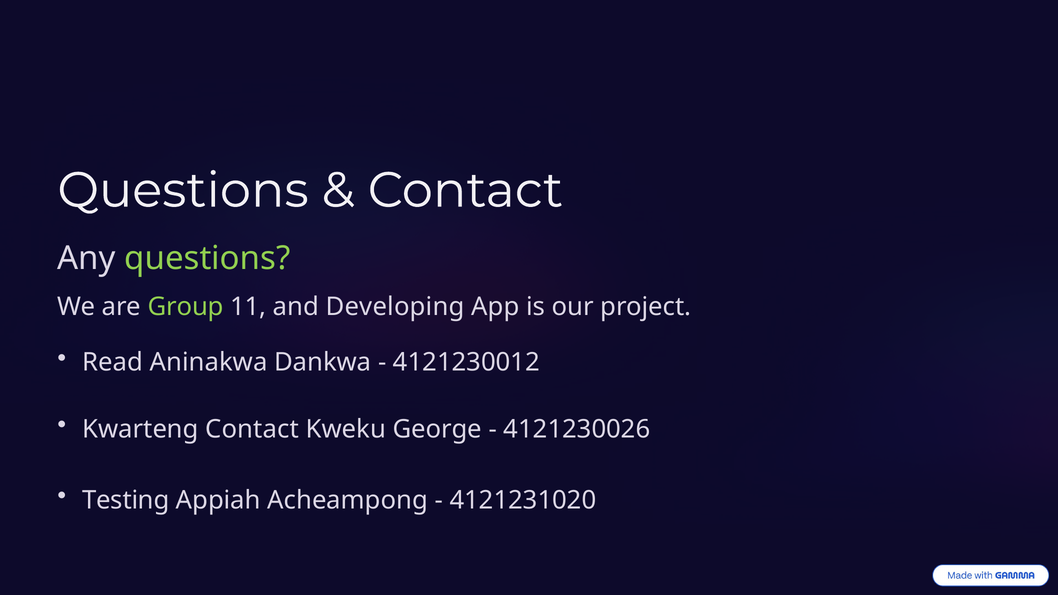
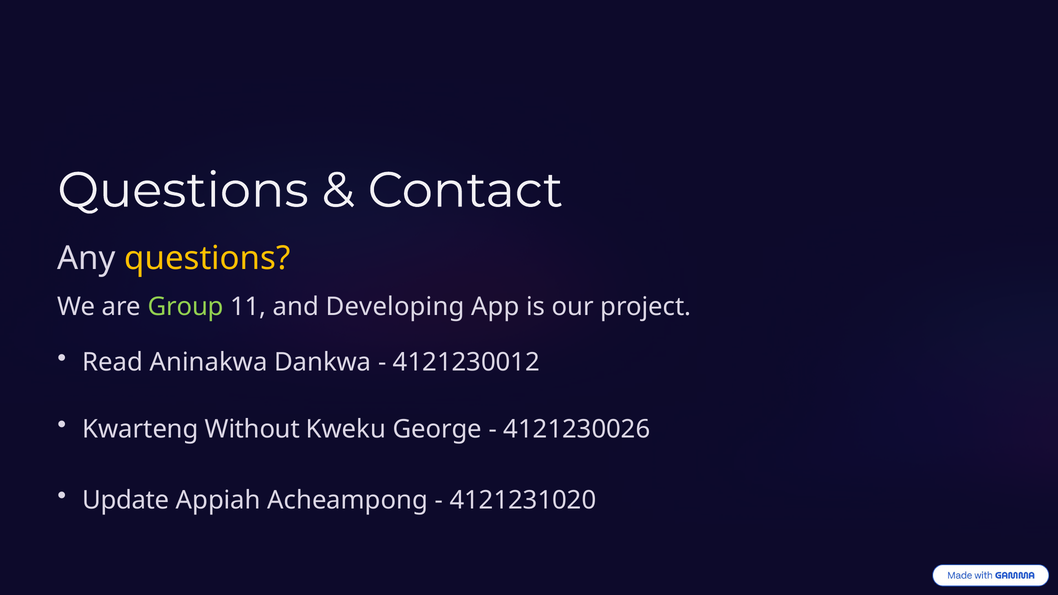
questions colour: light green -> yellow (207, 258)
Kwarteng Contact: Contact -> Without (252, 429)
Testing: Testing -> Update (126, 500)
